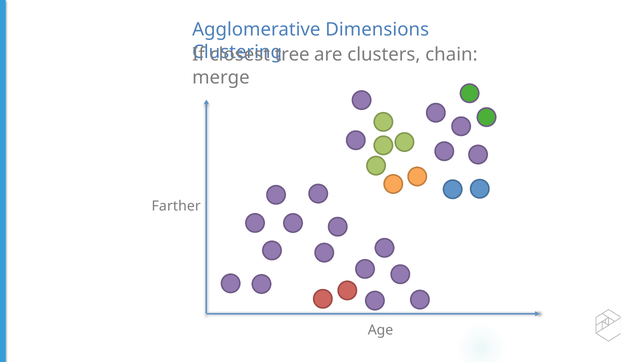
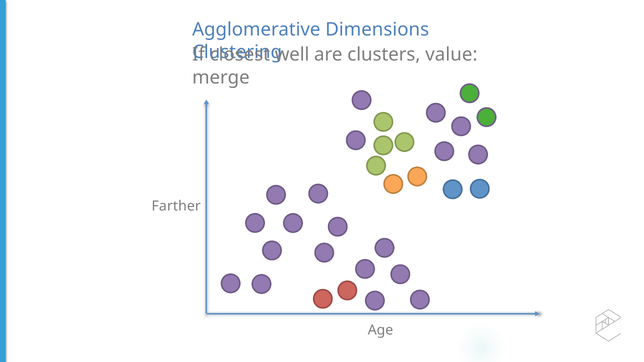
tree: tree -> well (292, 55)
chain: chain -> value (451, 55)
